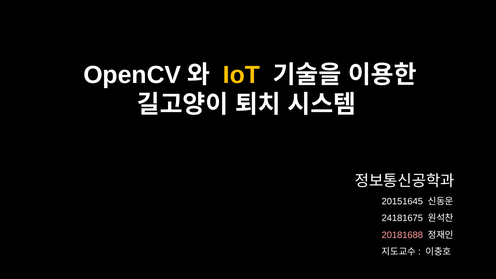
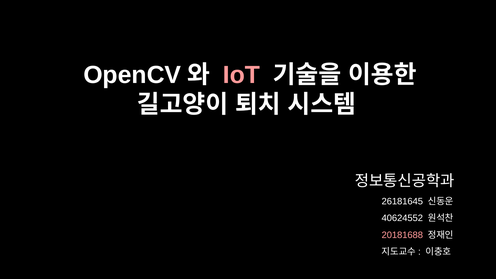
IoT colour: yellow -> pink (241, 75)
20151645: 20151645 -> 26181645 (402, 201)
24181675: 24181675 -> 40624552 (402, 218)
